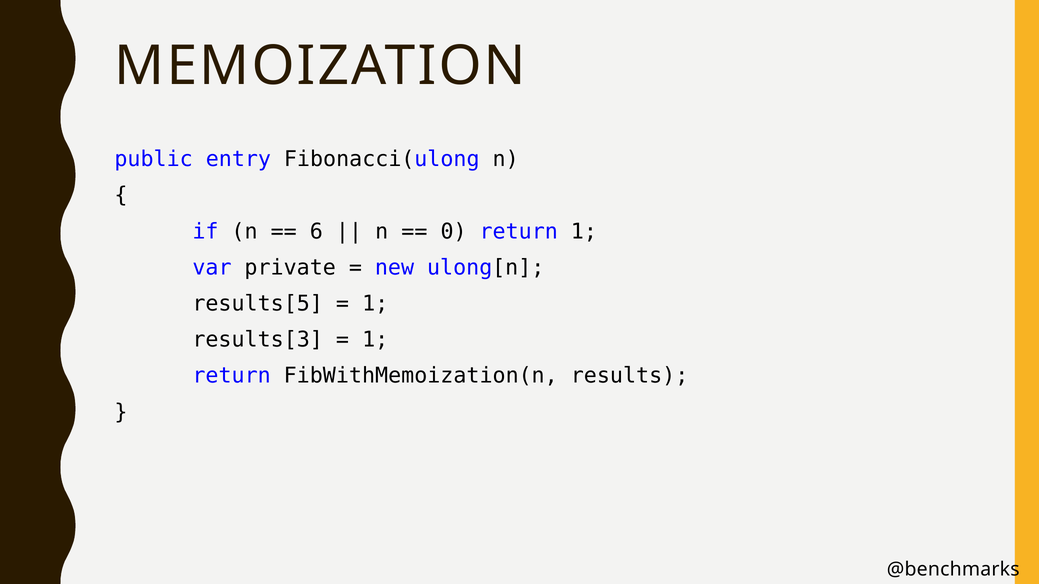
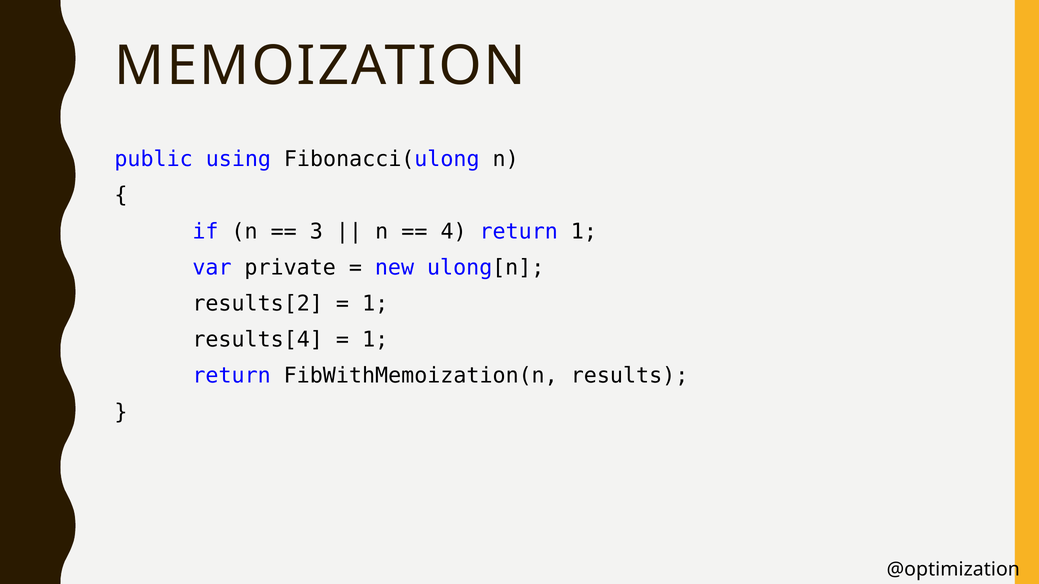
entry: entry -> using (238, 159)
6: 6 -> 3 (316, 232)
0: 0 -> 4 (454, 232)
results[5: results[5 -> results[2 (258, 304)
results[3: results[3 -> results[4 (258, 340)
@benchmarks: @benchmarks -> @optimization (953, 570)
